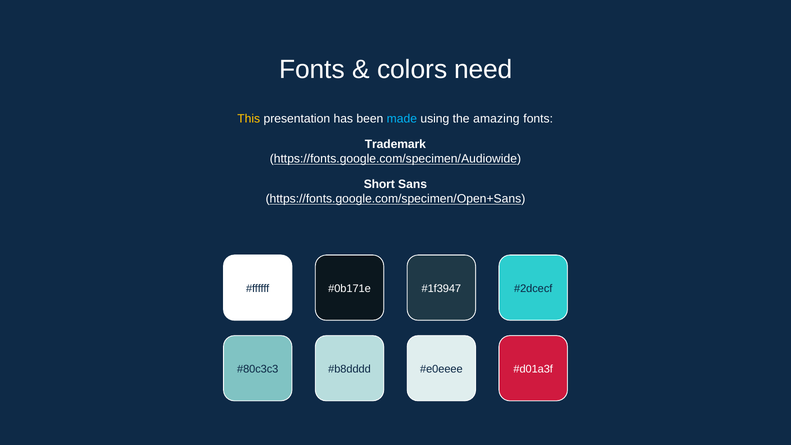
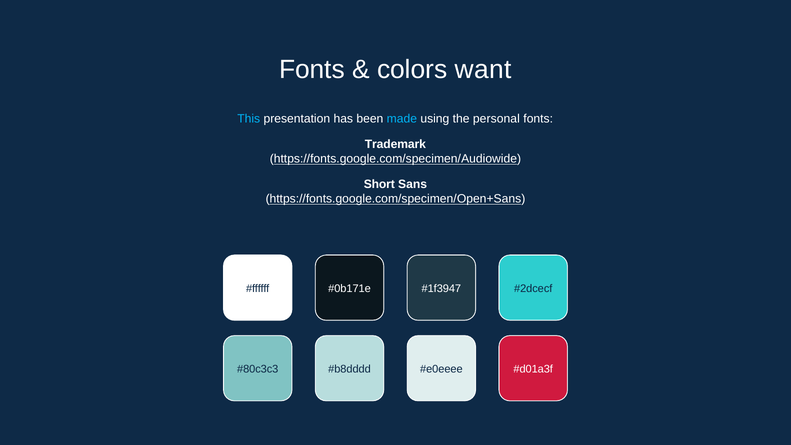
need: need -> want (483, 70)
This colour: yellow -> light blue (249, 119)
amazing: amazing -> personal (496, 119)
